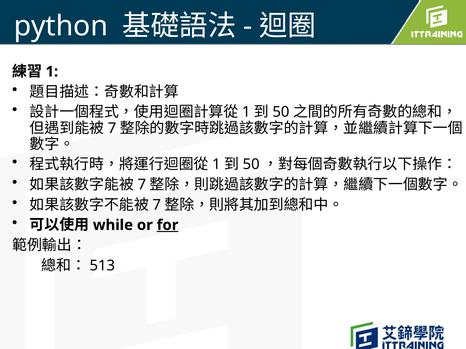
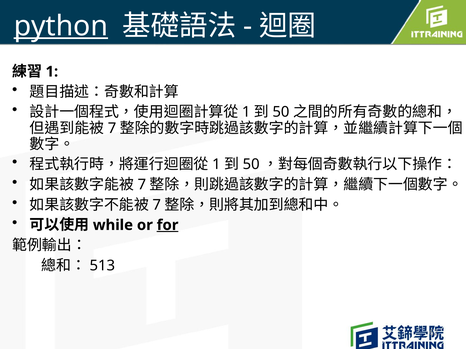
python underline: none -> present (61, 26)
